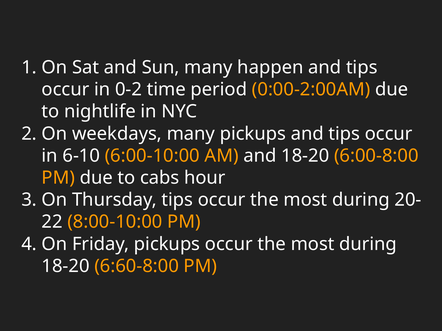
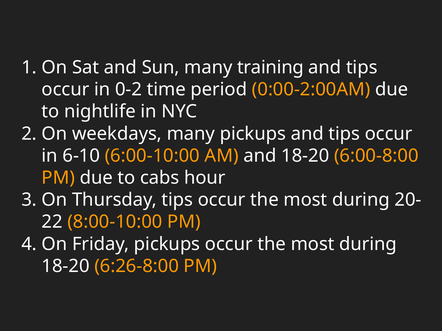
happen: happen -> training (270, 68)
6:60-8:00: 6:60-8:00 -> 6:26-8:00 (137, 266)
